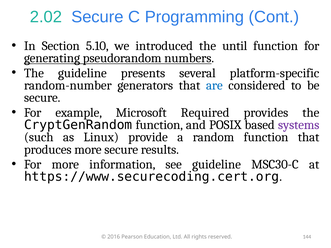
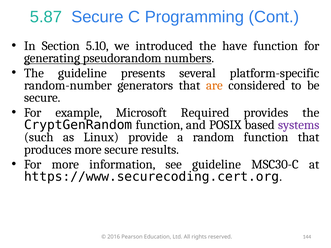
2.02: 2.02 -> 5.87 (46, 17)
until: until -> have (235, 46)
are colour: blue -> orange (214, 85)
